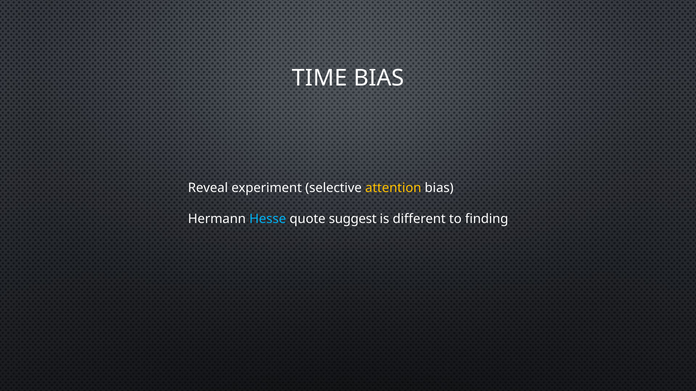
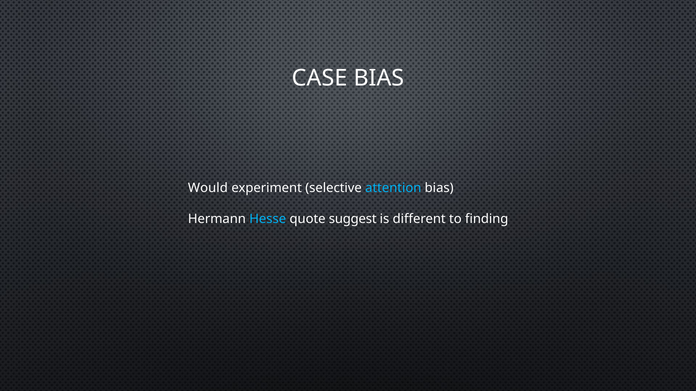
TIME: TIME -> CASE (320, 78)
Reveal: Reveal -> Would (208, 188)
attention colour: yellow -> light blue (393, 188)
